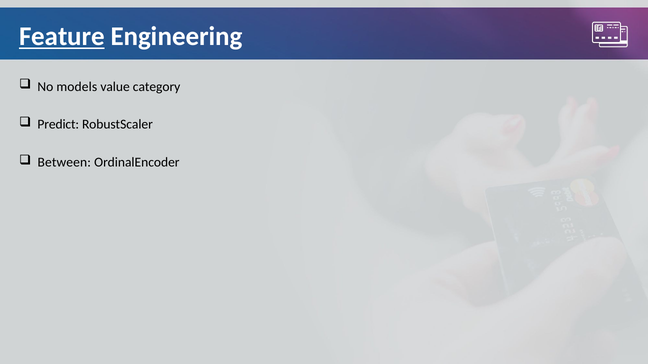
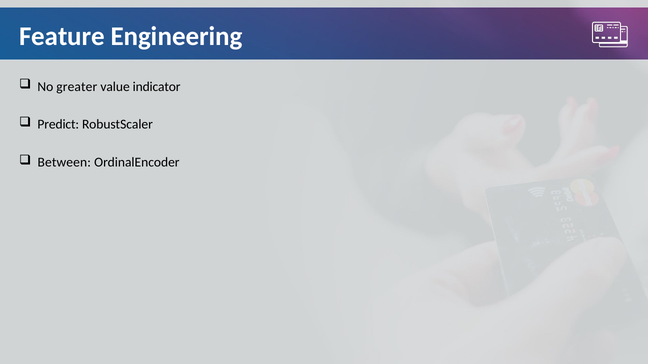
Feature underline: present -> none (62, 37)
models: models -> greater (77, 87)
category: category -> indicator (157, 87)
